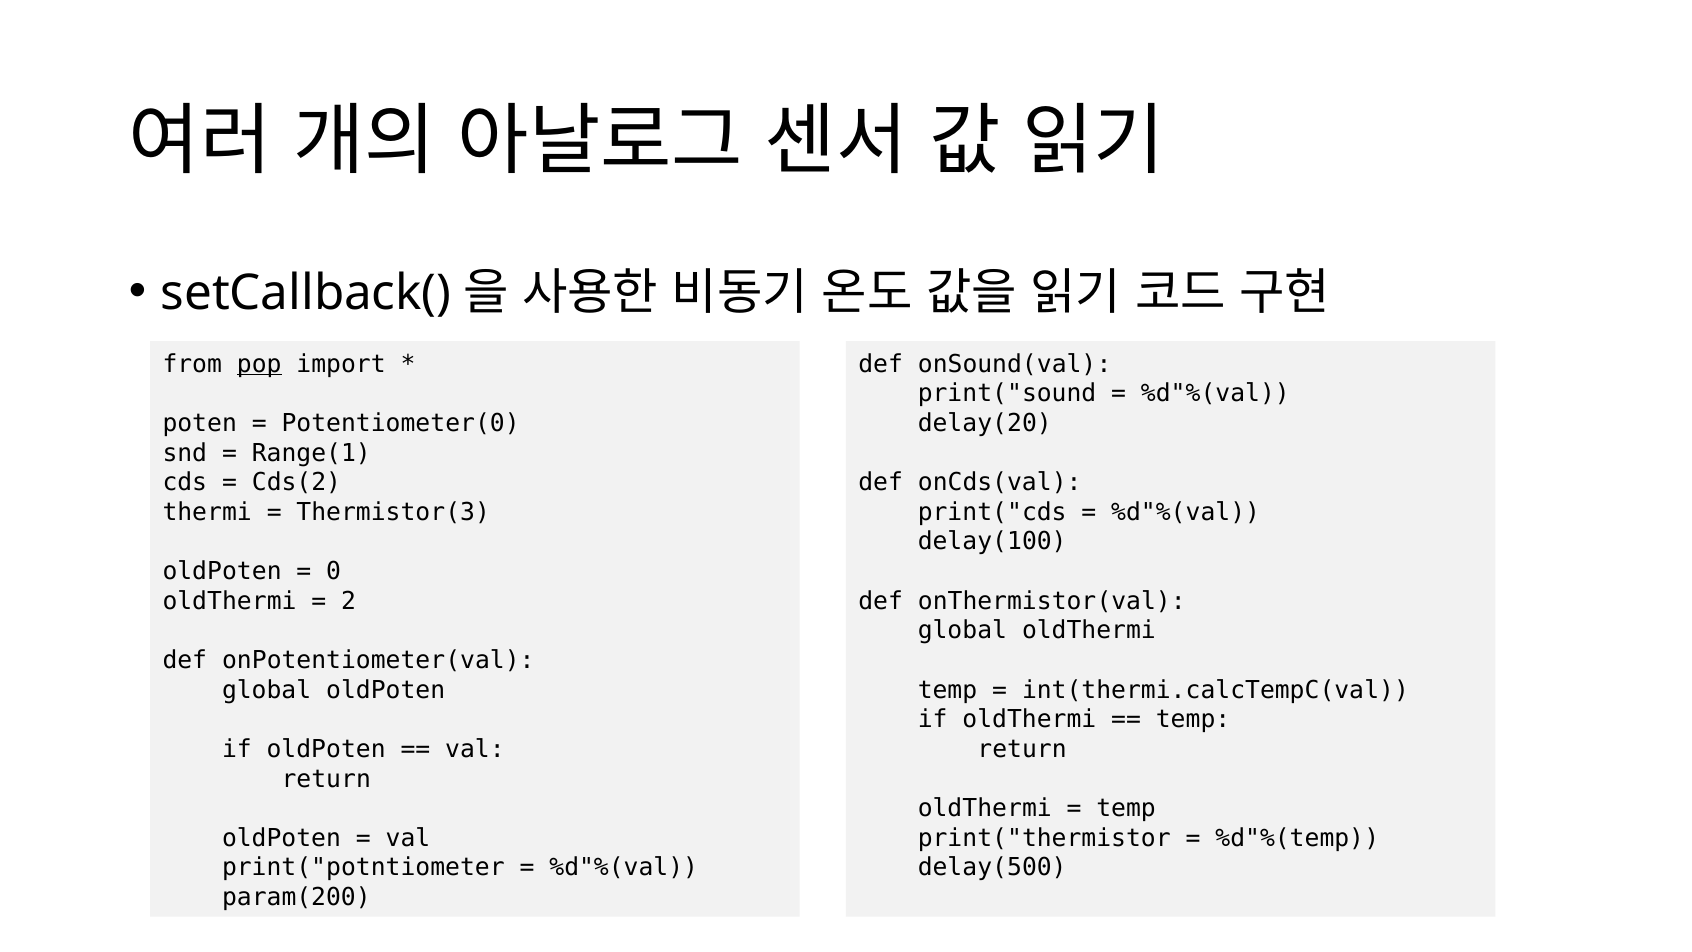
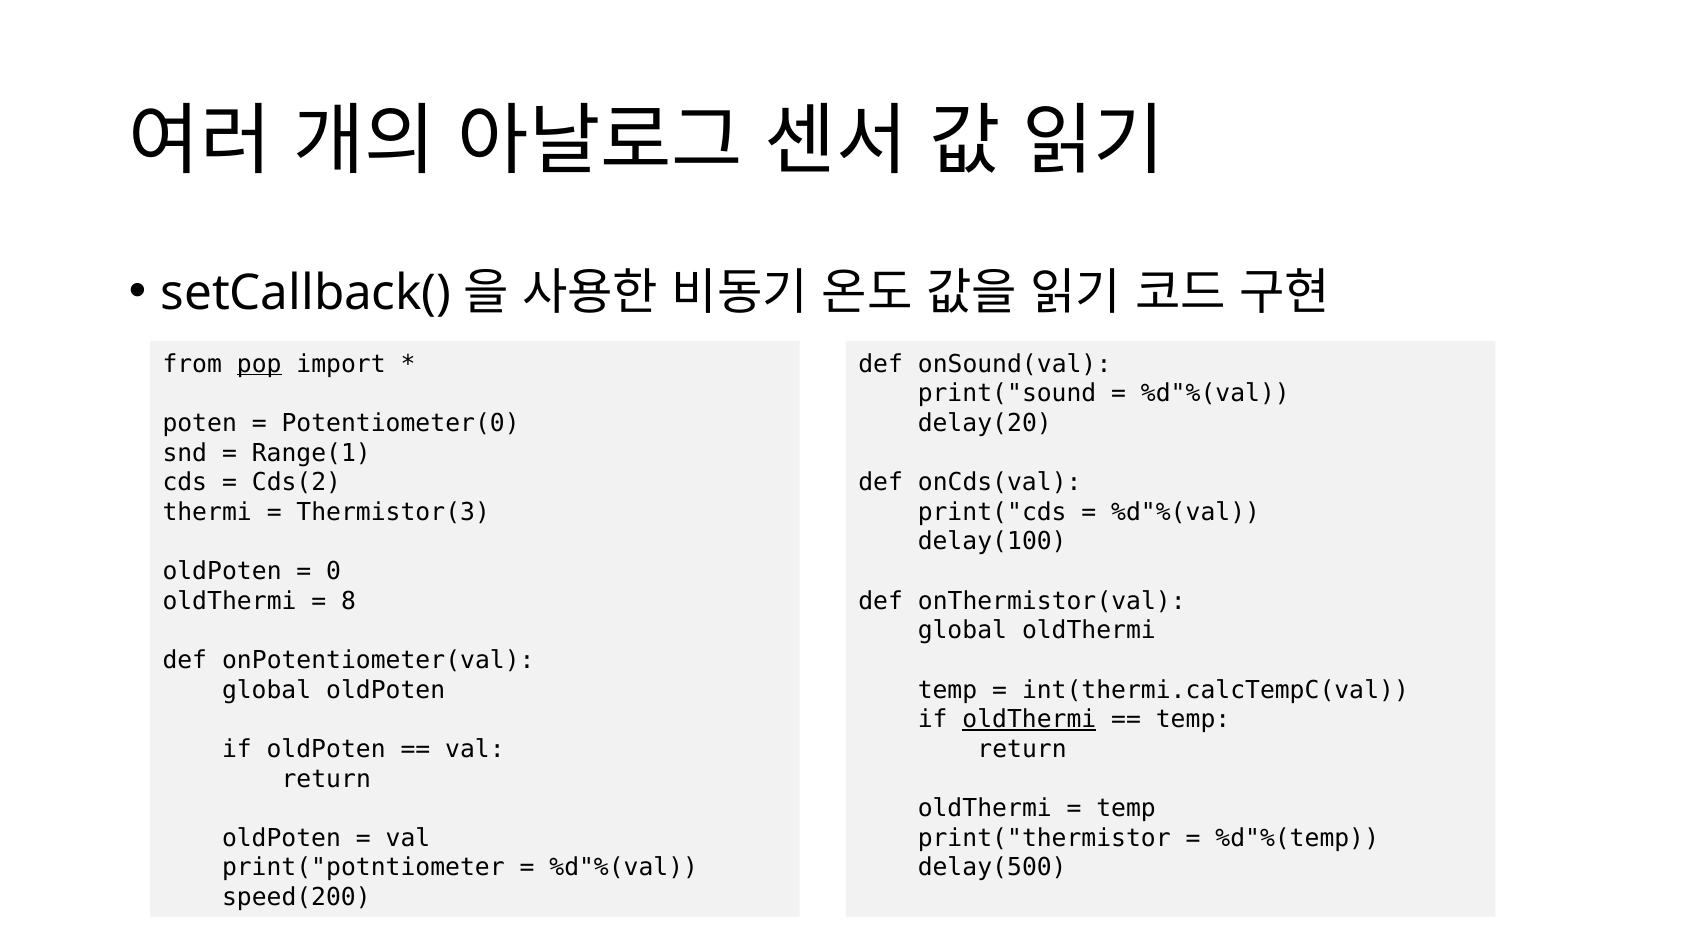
2: 2 -> 8 (349, 601)
oldThermi underline: none -> present (1029, 719)
param(200: param(200 -> speed(200 (296, 897)
